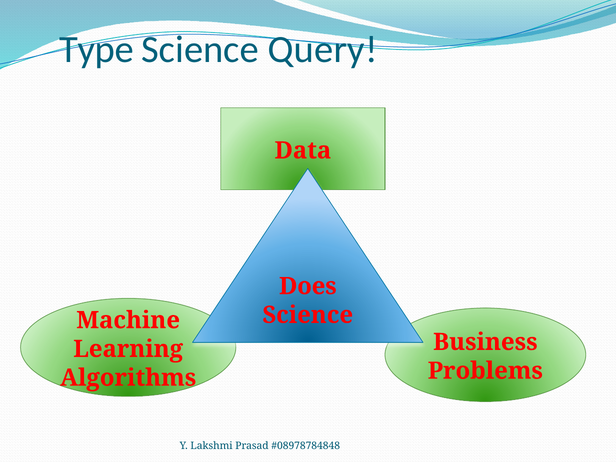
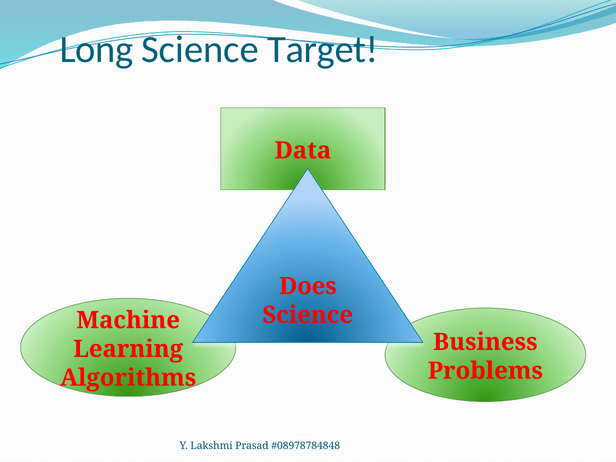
Type: Type -> Long (96, 49)
Query: Query -> Target (323, 49)
